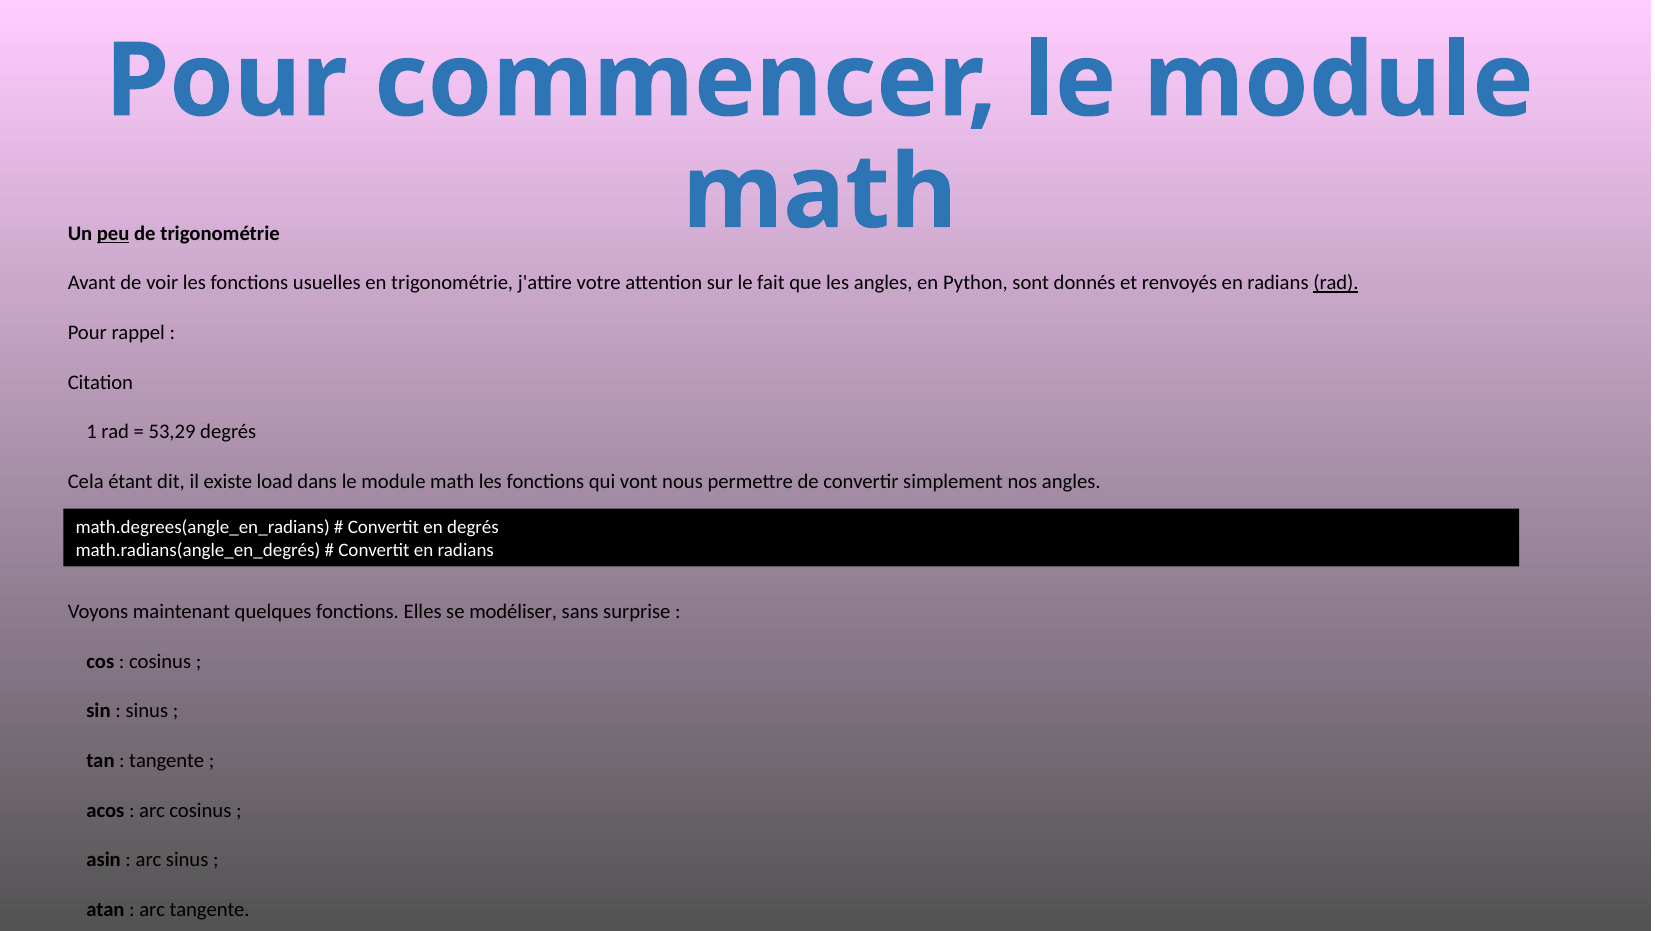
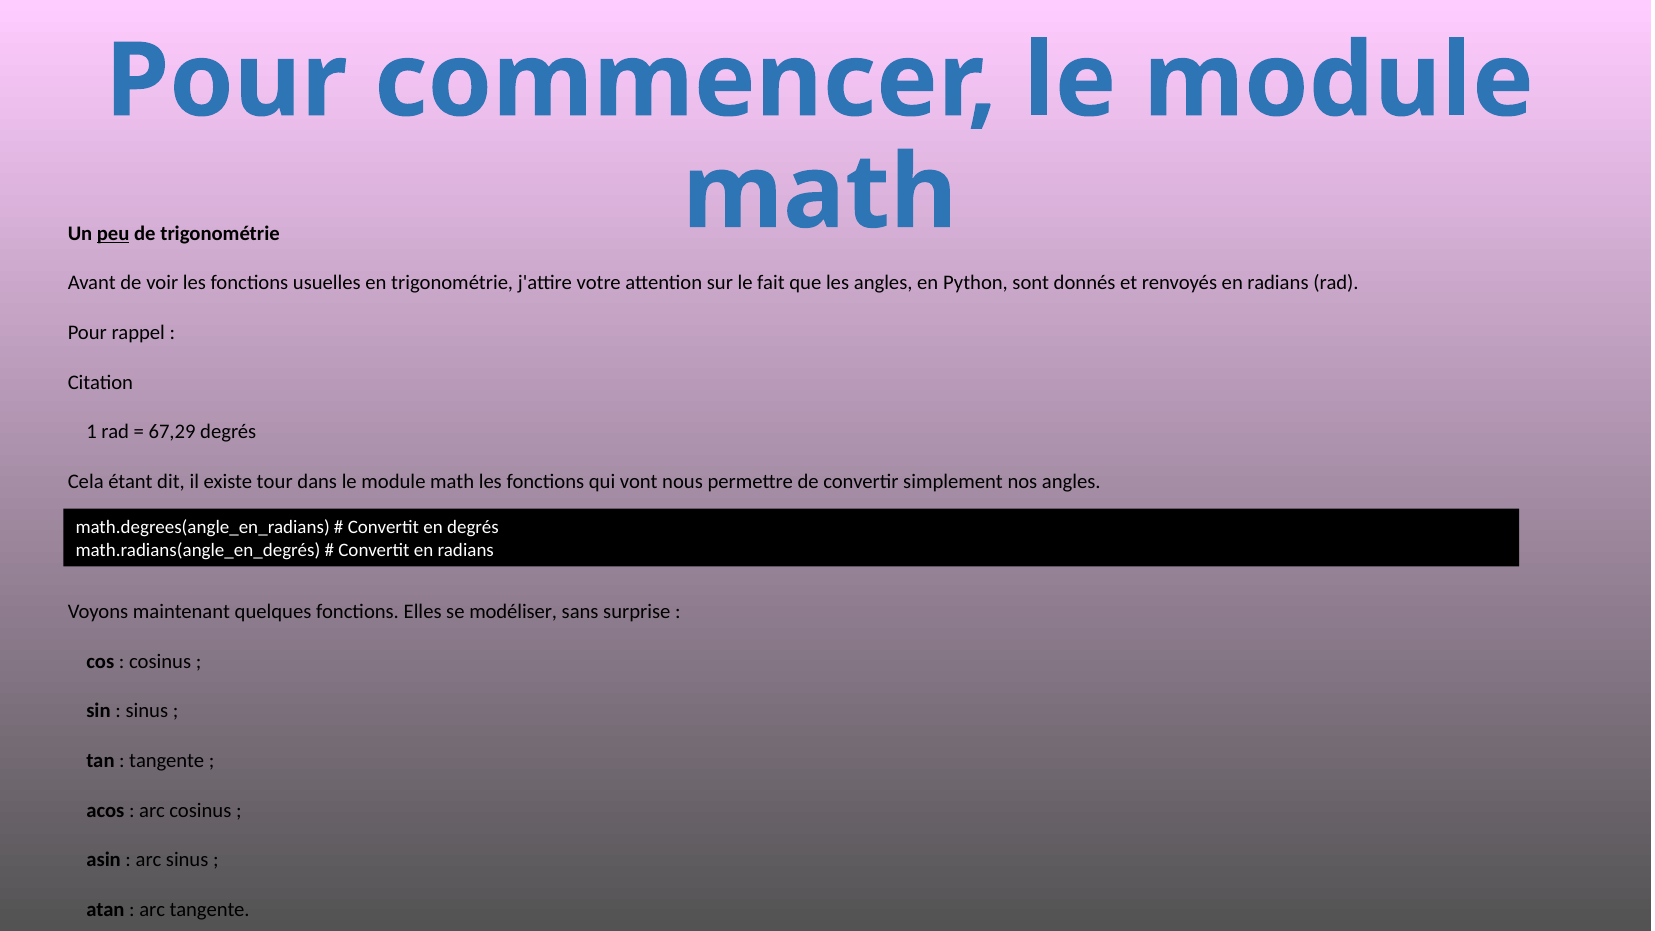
rad underline: present -> none (1336, 283)
53,29: 53,29 -> 67,29 (172, 432)
load: load -> tour (275, 482)
